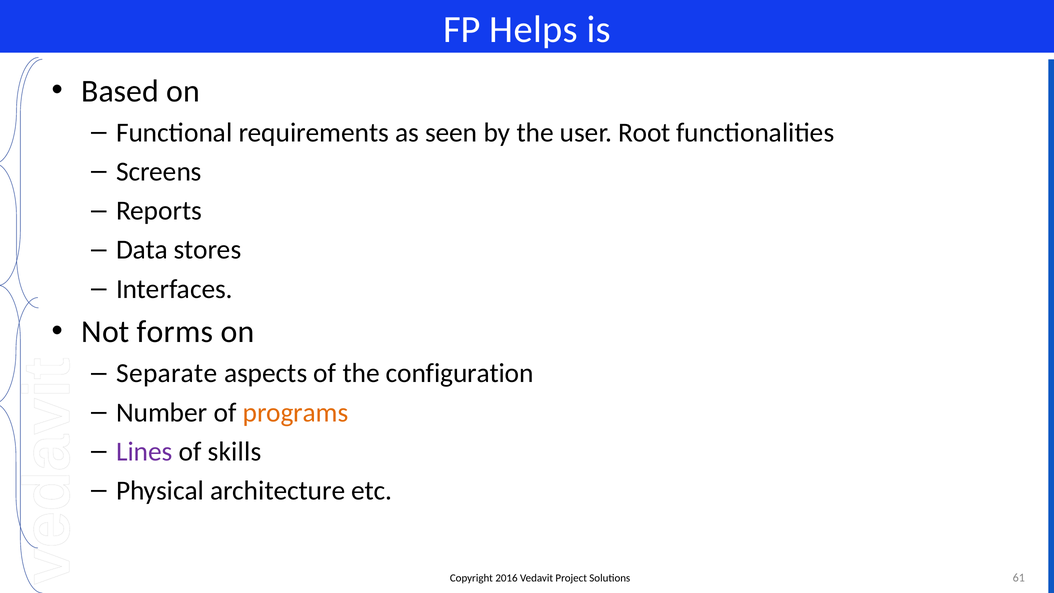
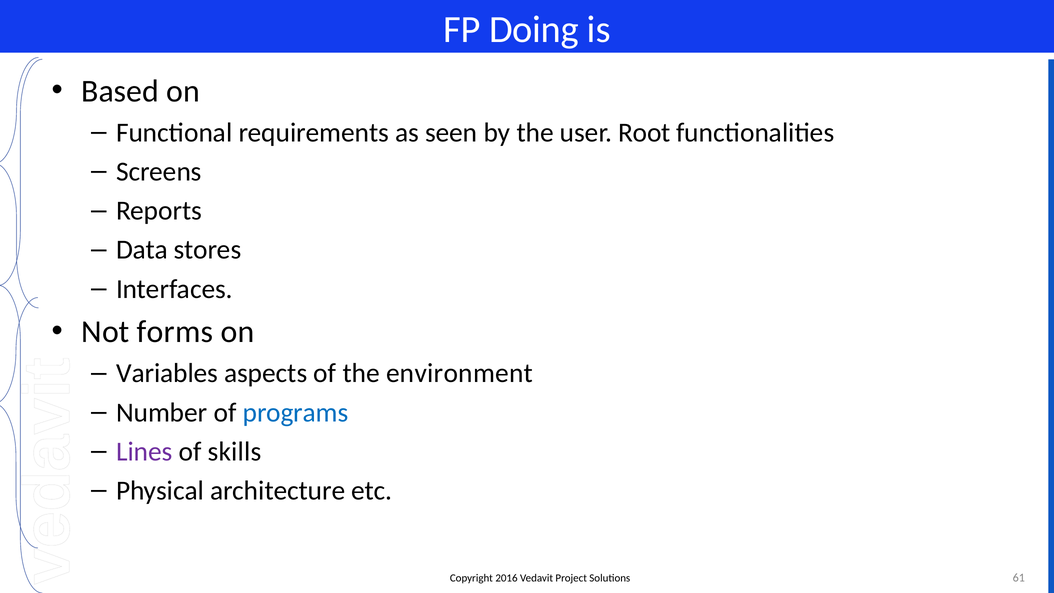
Helps: Helps -> Doing (534, 30)
Separate: Separate -> Variables (167, 373)
configuration: configuration -> environment (460, 373)
programs colour: orange -> blue (296, 412)
